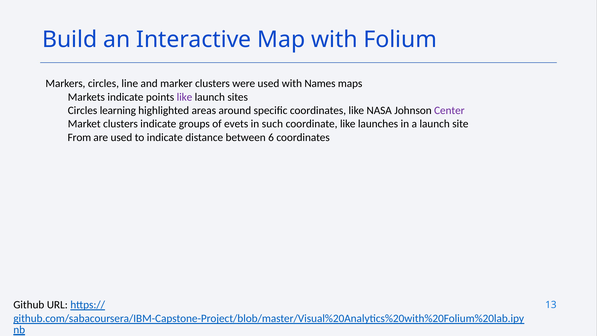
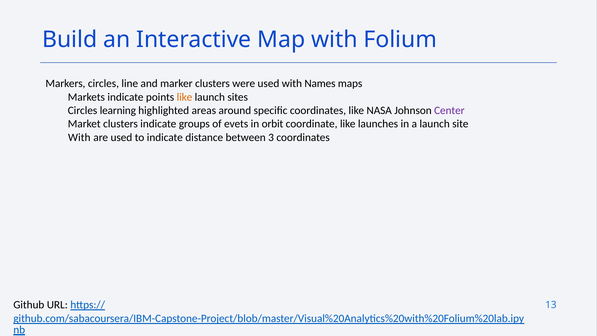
like colour: purple -> orange (184, 97)
such: such -> orbit (273, 124)
From: From -> With (79, 137)
6: 6 -> 3 (271, 137)
